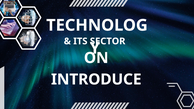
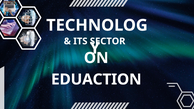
INTRODUCE: INTRODUCE -> EDUACTION (96, 80)
